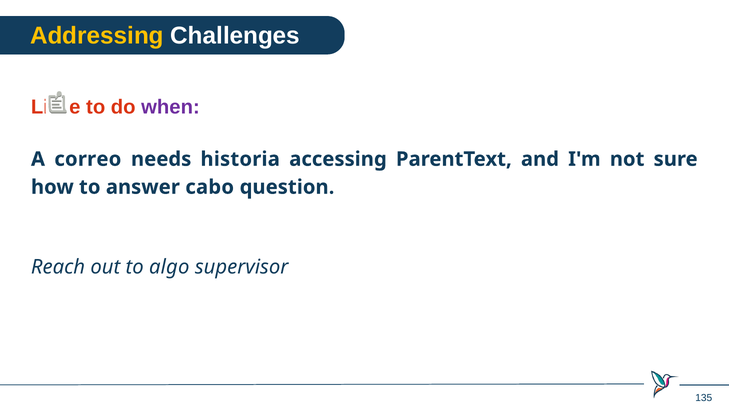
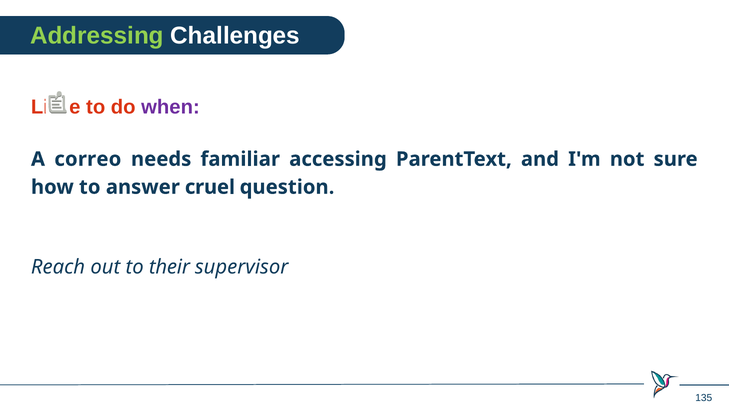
Addressing colour: yellow -> light green (97, 36)
historia: historia -> familiar (240, 159)
cabo: cabo -> cruel (210, 187)
algo: algo -> their (169, 267)
